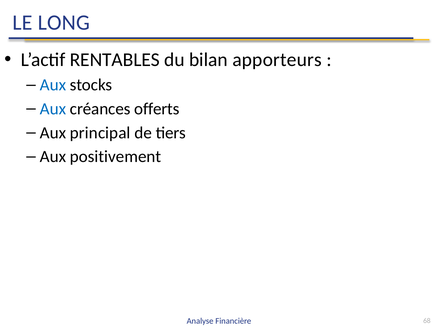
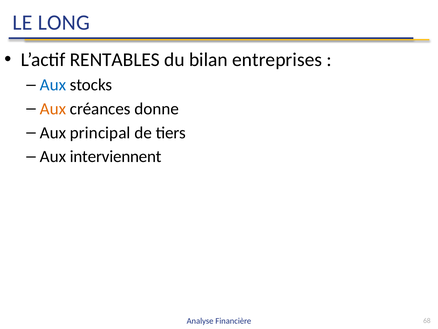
apporteurs: apporteurs -> entreprises (277, 60)
Aux colour: blue -> orange (53, 109)
offerts: offerts -> donne (157, 109)
positivement: positivement -> interviennent (116, 156)
